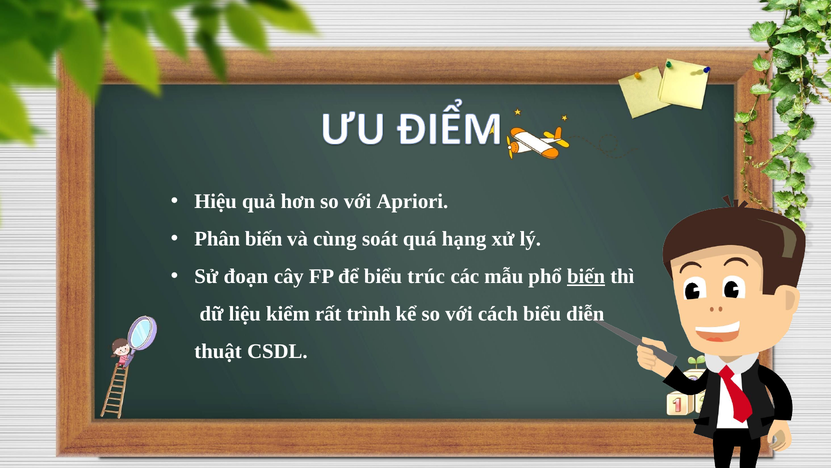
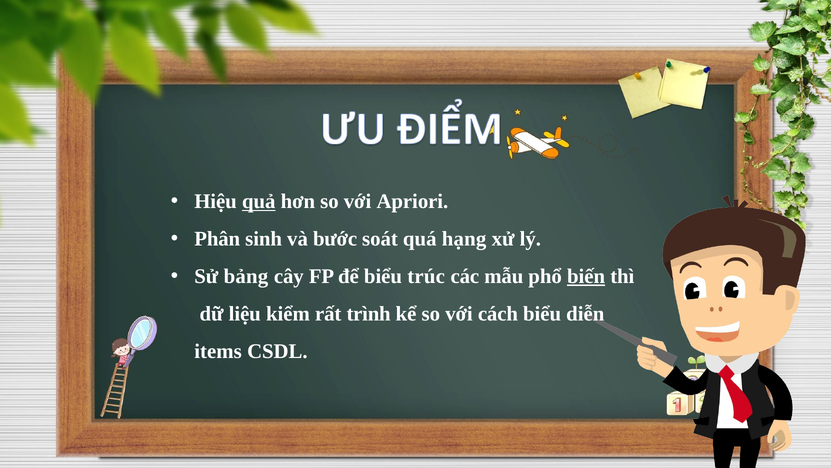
quả underline: none -> present (259, 201)
Phân biến: biến -> sinh (264, 239)
cùng: cùng -> bước (335, 239)
đoạn: đoạn -> bảng (246, 276)
thuật: thuật -> items (218, 351)
